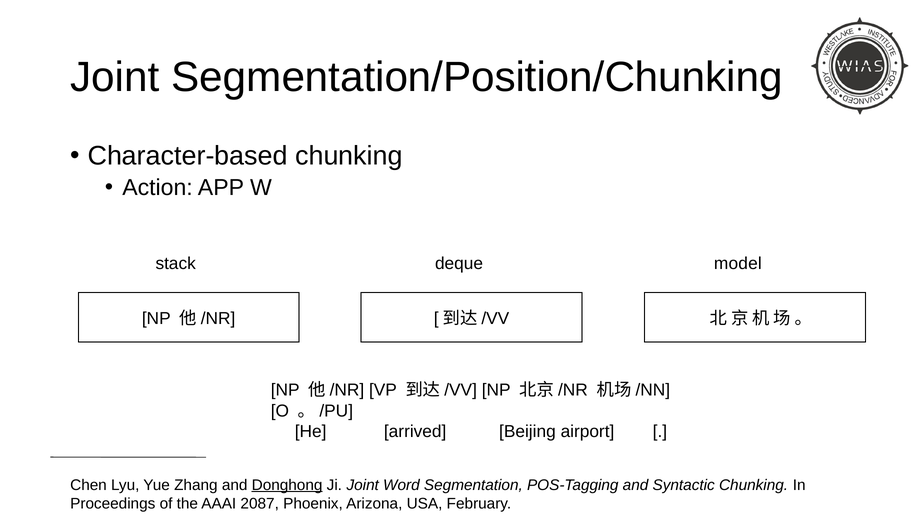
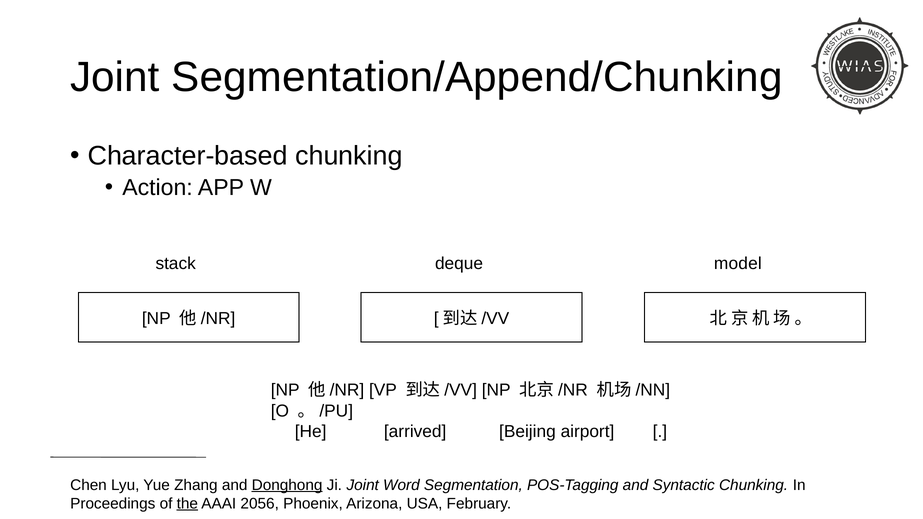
Segmentation/Position/Chunking: Segmentation/Position/Chunking -> Segmentation/Append/Chunking (477, 78)
the underline: none -> present (187, 504)
2087: 2087 -> 2056 (260, 504)
